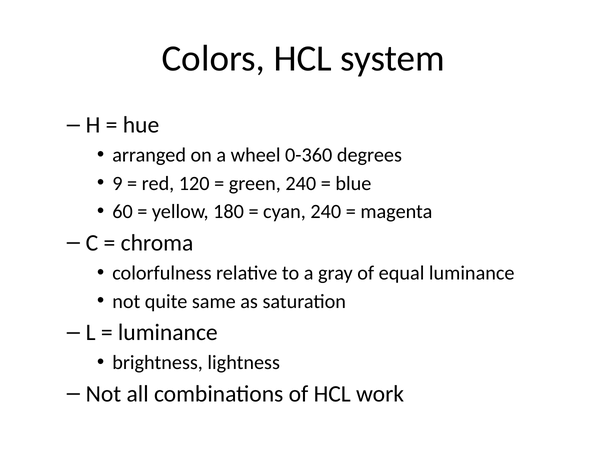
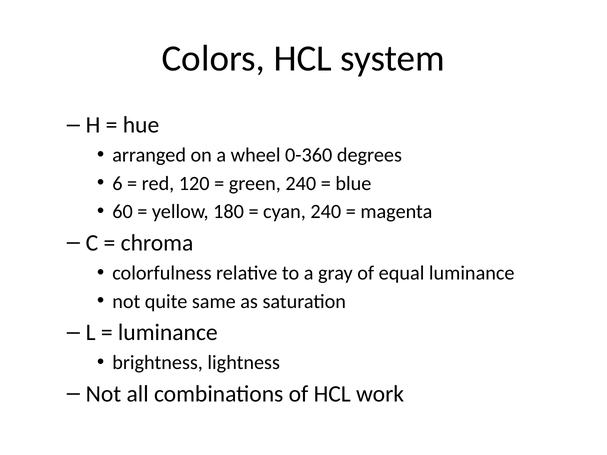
9: 9 -> 6 (117, 184)
